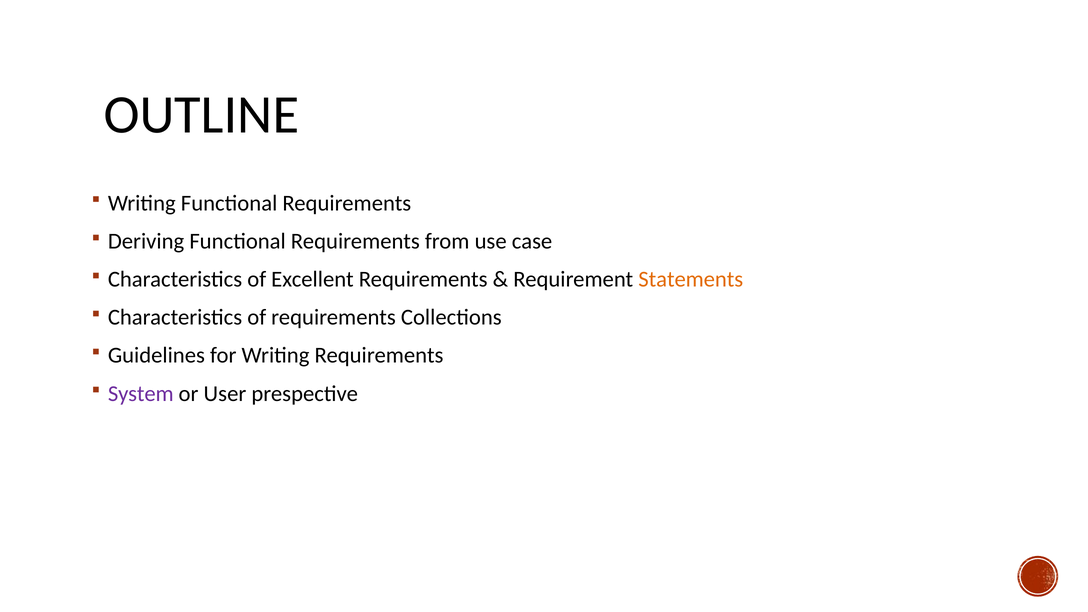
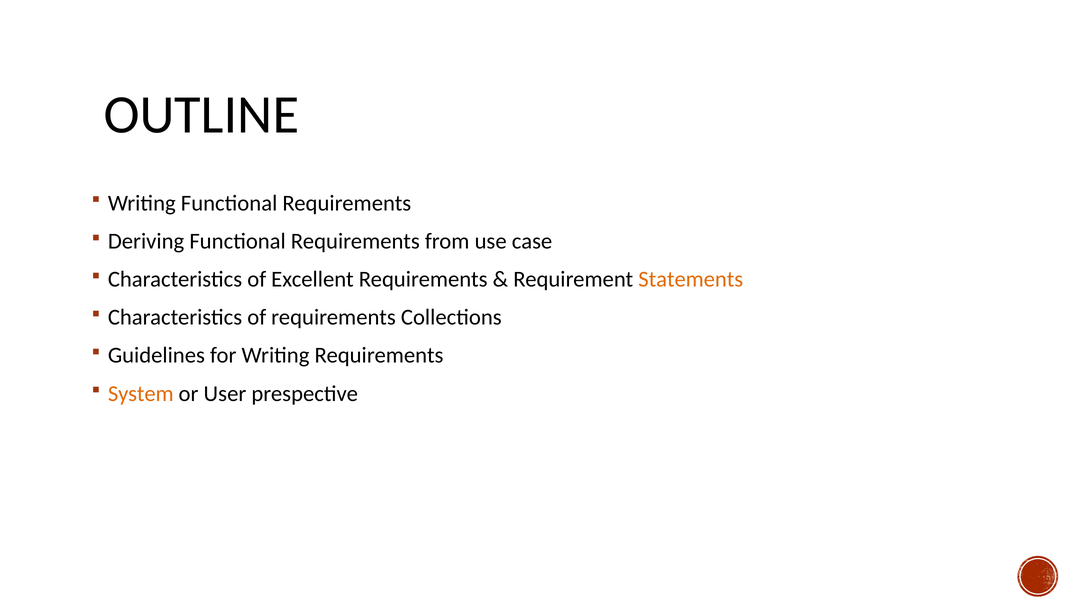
System colour: purple -> orange (141, 394)
